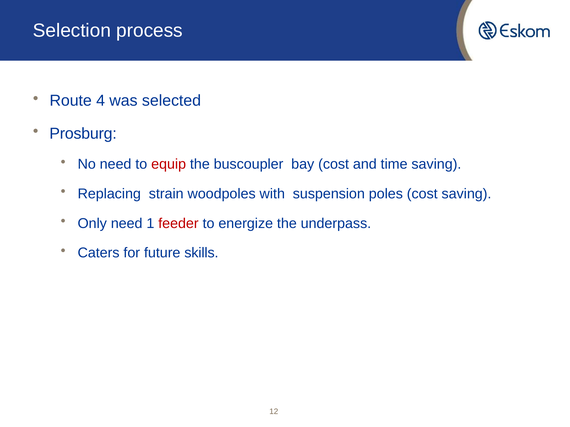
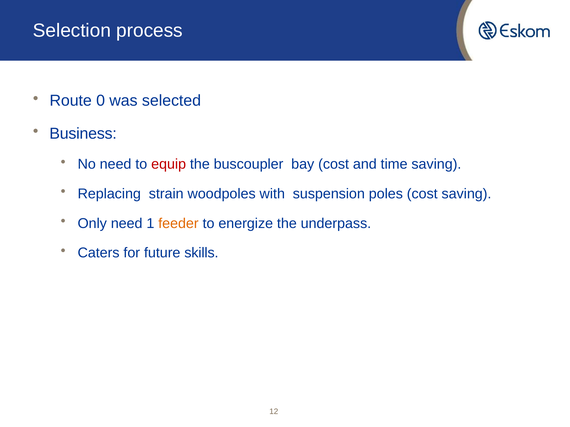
4: 4 -> 0 (101, 101)
Prosburg: Prosburg -> Business (83, 134)
feeder colour: red -> orange (178, 224)
